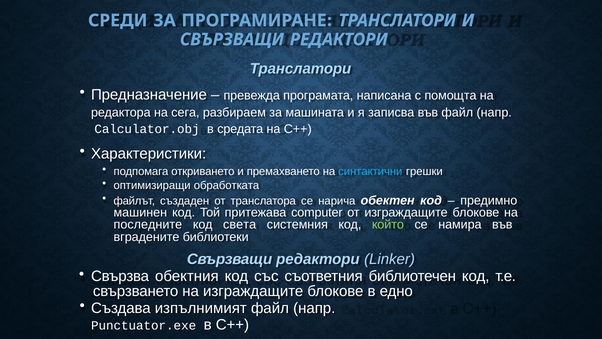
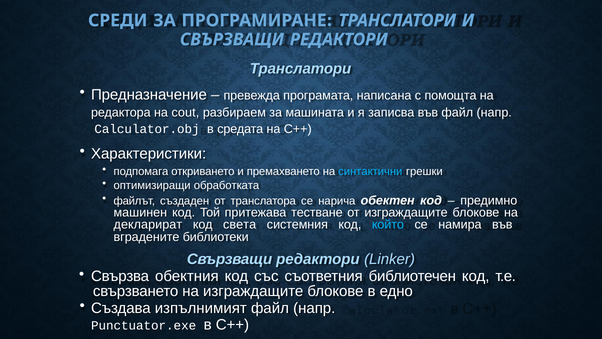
сега: сега -> cout (185, 113)
computer: computer -> тестване (317, 213)
последните: последните -> декларират (148, 225)
който colour: light green -> light blue (388, 225)
